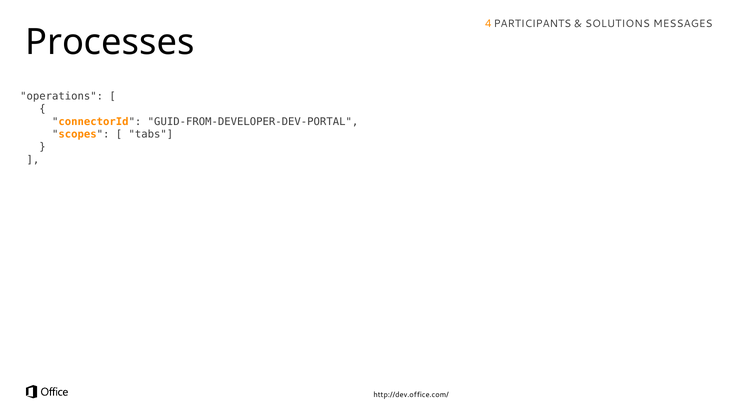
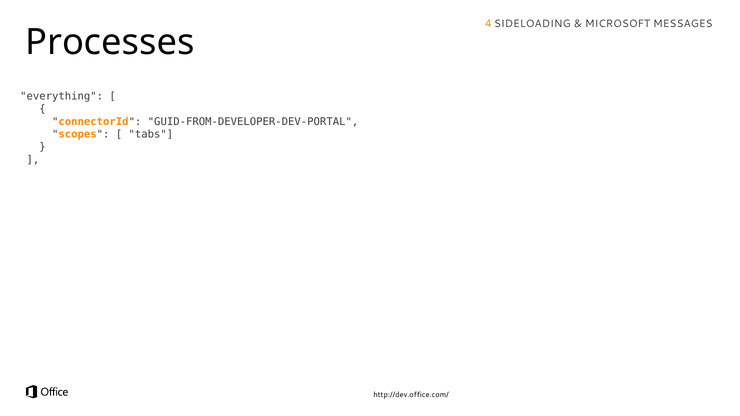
PARTICIPANTS: PARTICIPANTS -> SIDELOADING (532, 24)
SOLUTIONS: SOLUTIONS -> MICROSOFT (618, 24)
operations: operations -> everything (62, 96)
